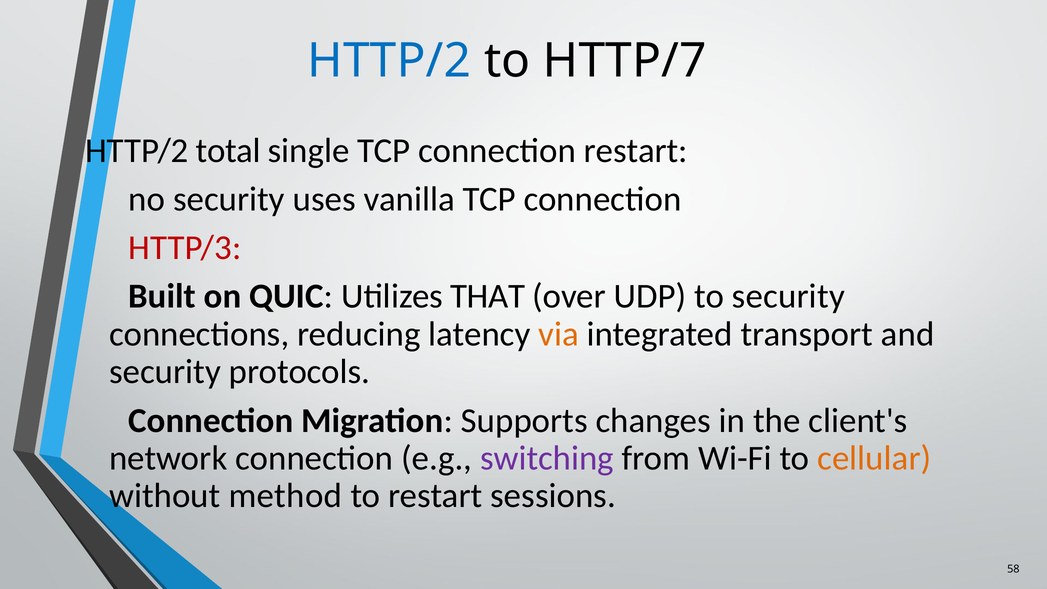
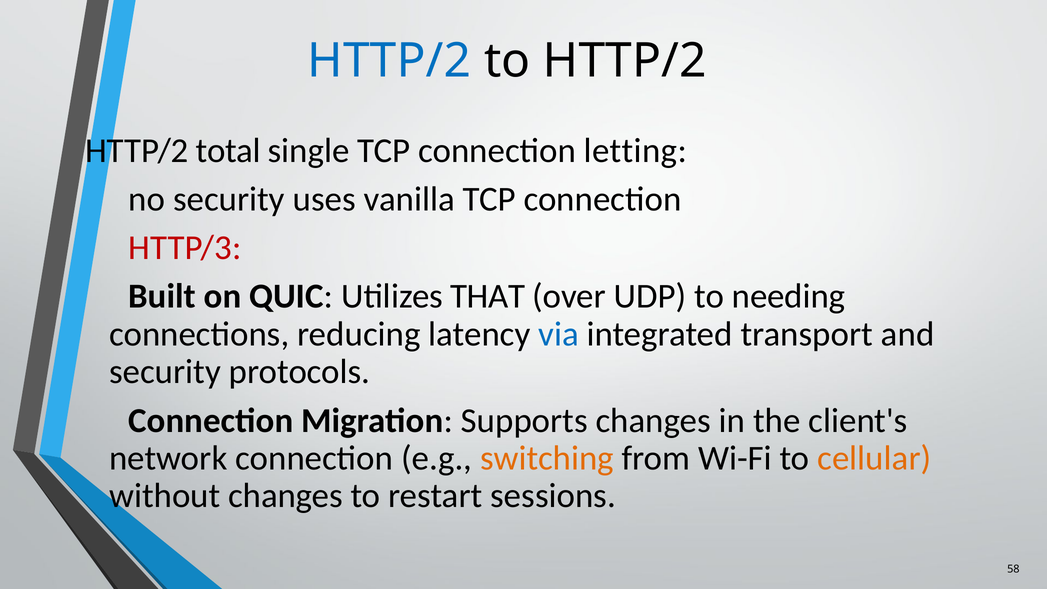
to HTTP/7: HTTP/7 -> HTTP/2 (625, 61)
connection restart: restart -> letting (635, 151)
to security: security -> needing (789, 296)
via colour: orange -> blue (559, 334)
switching colour: purple -> orange (547, 458)
without method: method -> changes (286, 496)
